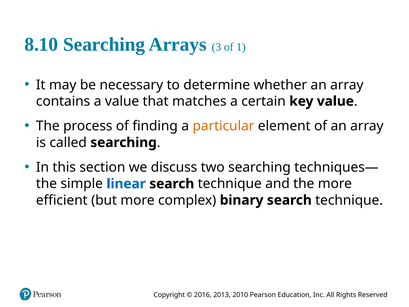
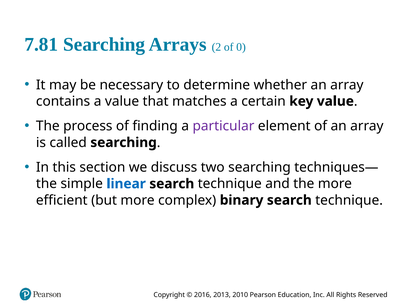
8.10: 8.10 -> 7.81 (41, 44)
3: 3 -> 2 (216, 47)
1: 1 -> 0 (241, 47)
particular colour: orange -> purple (223, 126)
